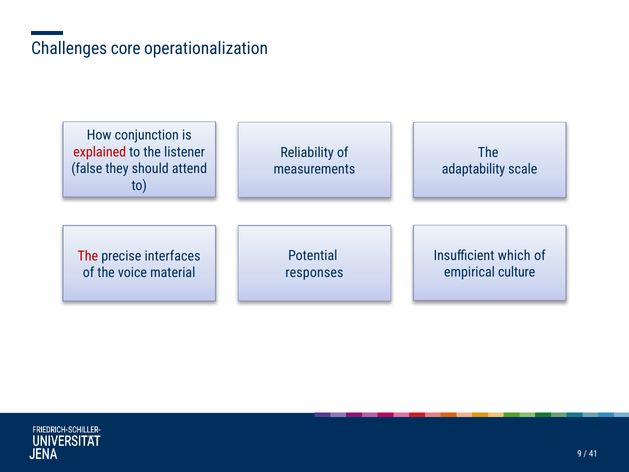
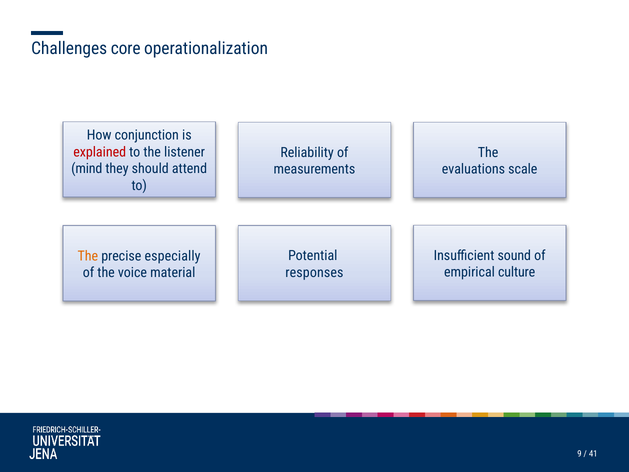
false: false -> mind (87, 169)
adaptability: adaptability -> evaluations (473, 169)
which: which -> sound (514, 255)
The colour: red -> orange (88, 256)
interfaces: interfaces -> especially (173, 256)
